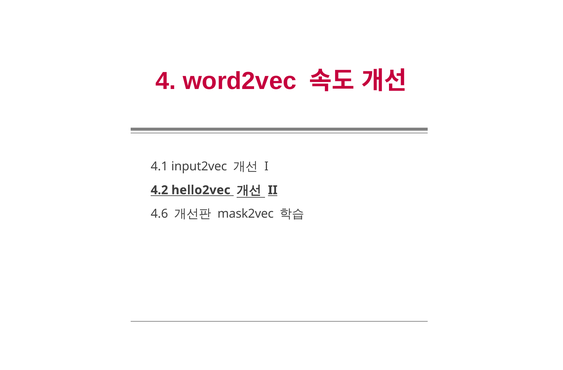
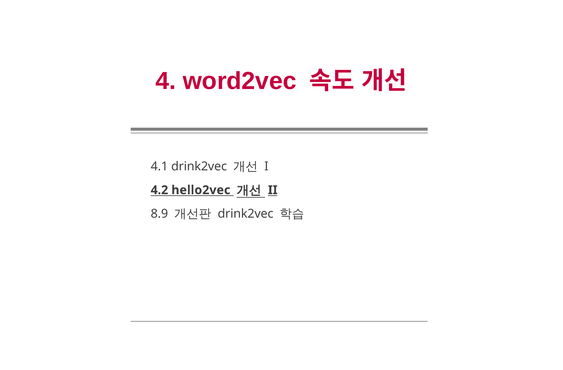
4.1 input2vec: input2vec -> drink2vec (199, 166)
4.6: 4.6 -> 8.9 (159, 214)
mask2vec: mask2vec -> drink2vec (246, 214)
